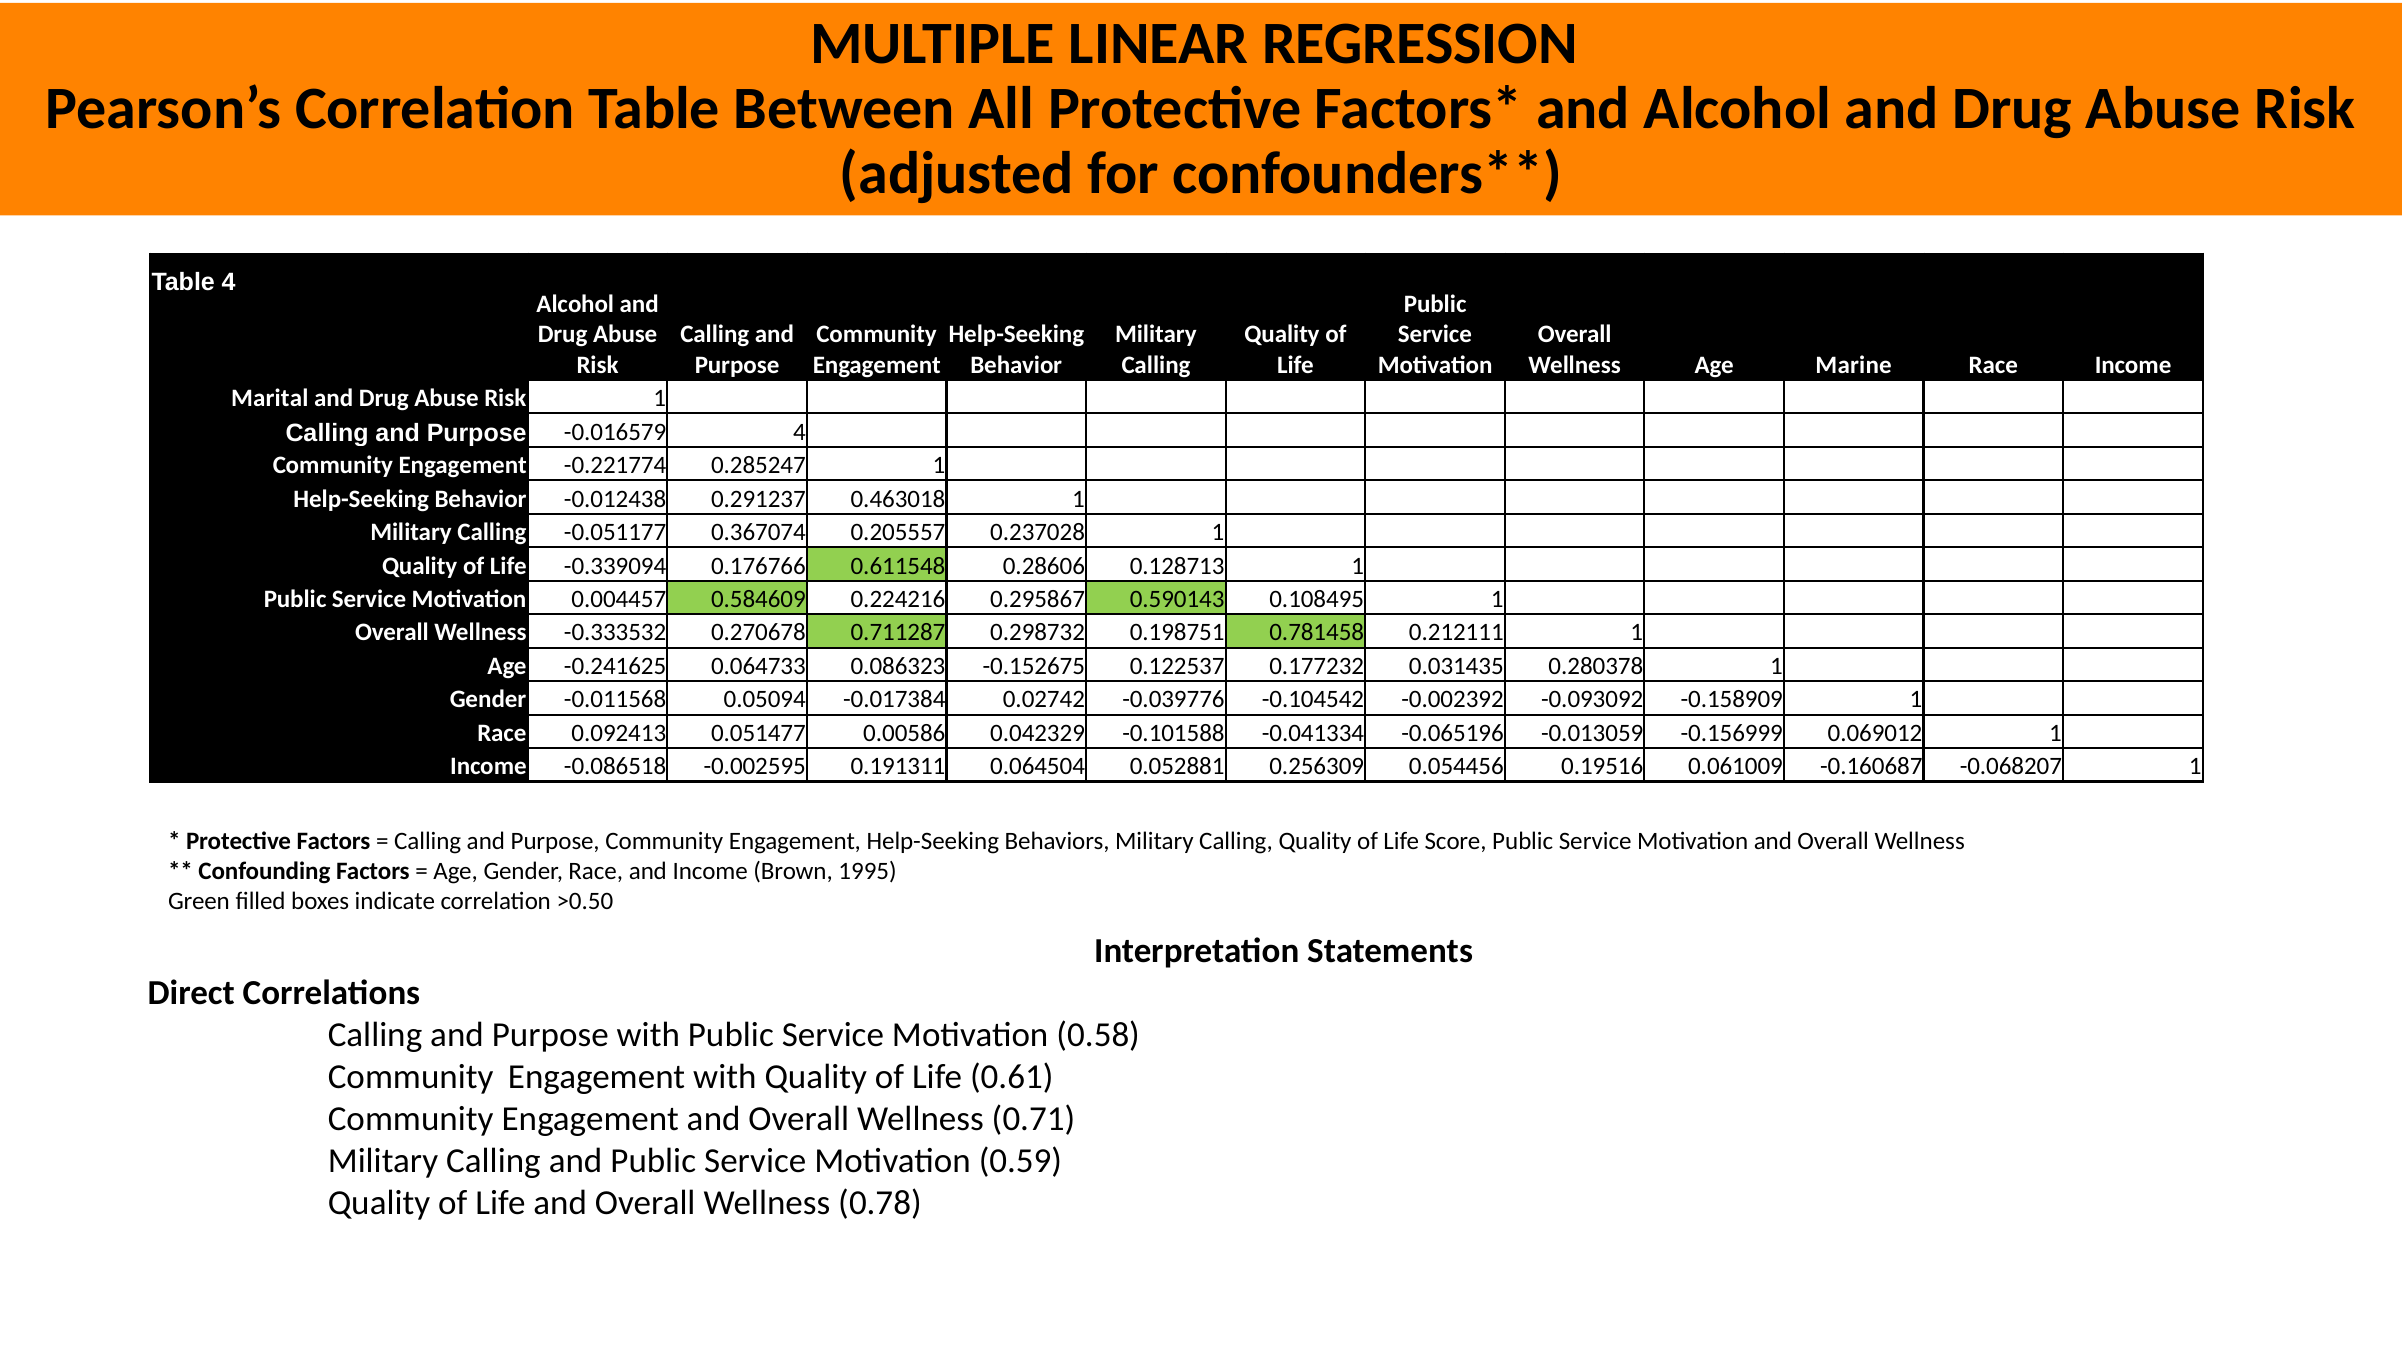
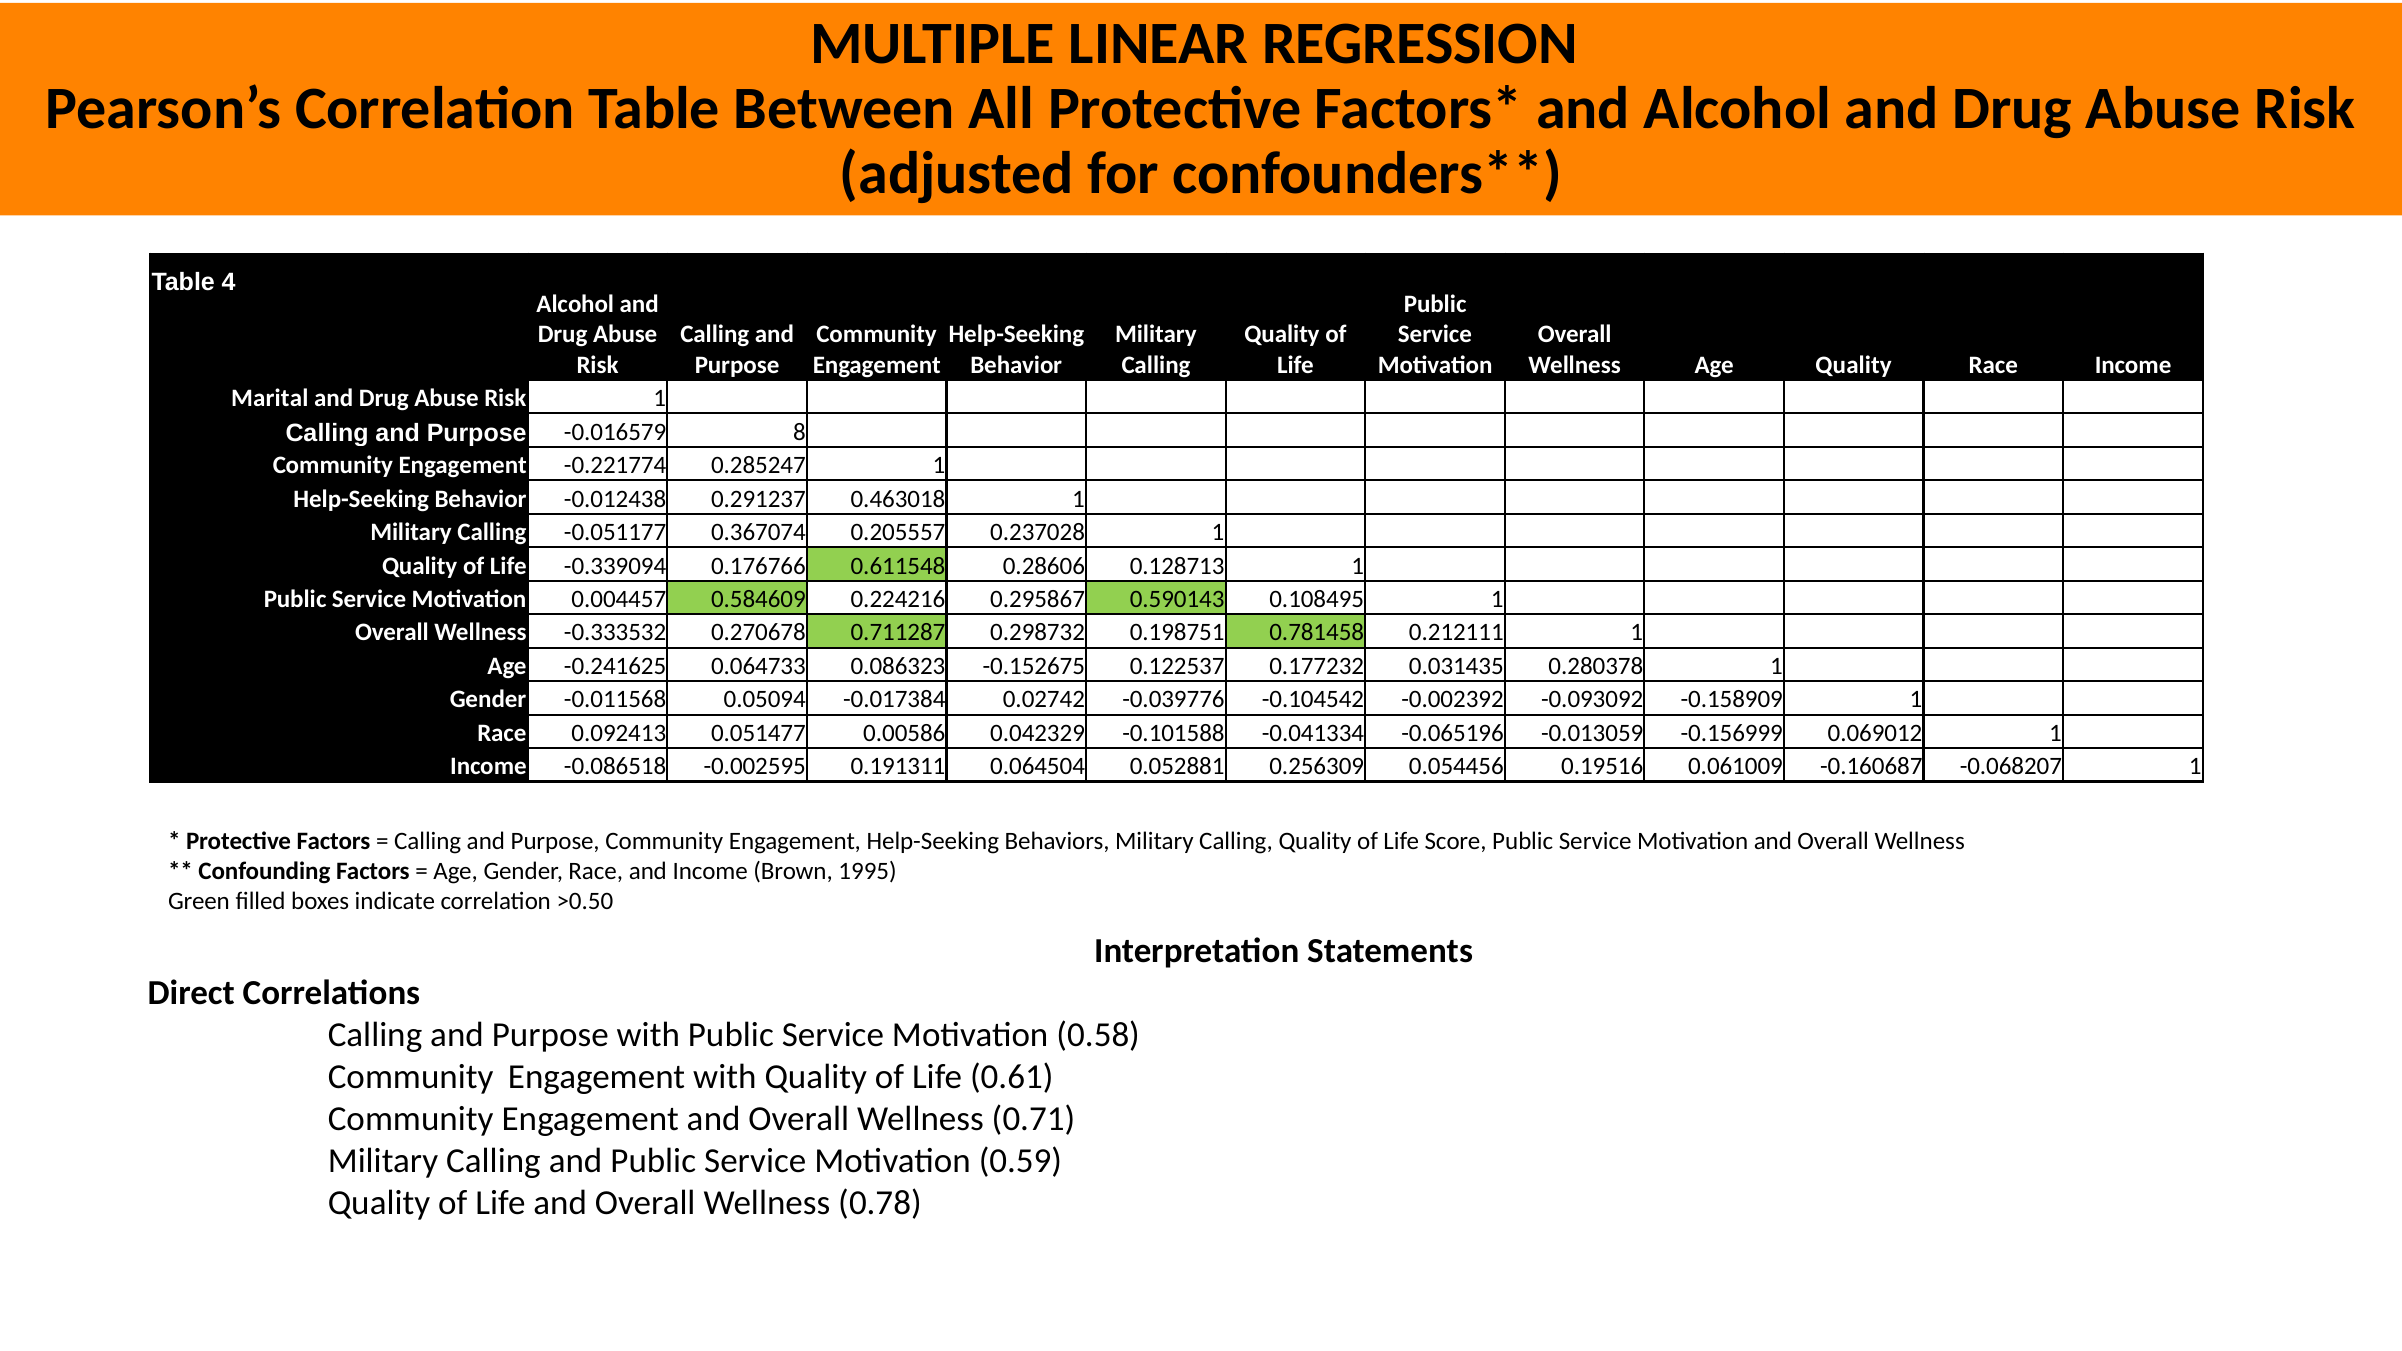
Age Marine: Marine -> Quality (1854, 365)
-0.016579 4: 4 -> 8 (799, 432)
